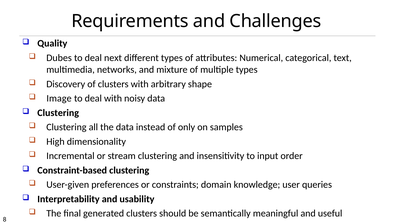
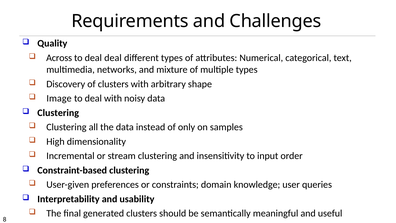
Dubes: Dubes -> Across (59, 58)
deal next: next -> deal (113, 58)
